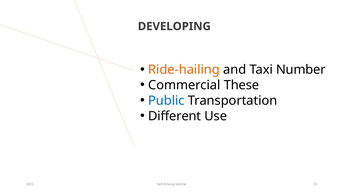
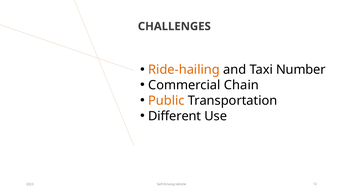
DEVELOPING: DEVELOPING -> CHALLENGES (174, 26)
These: These -> Chain (241, 85)
Public colour: blue -> orange (166, 101)
